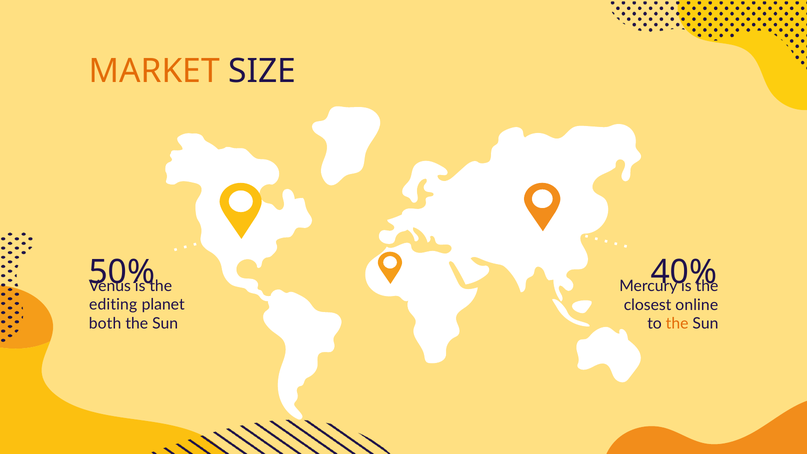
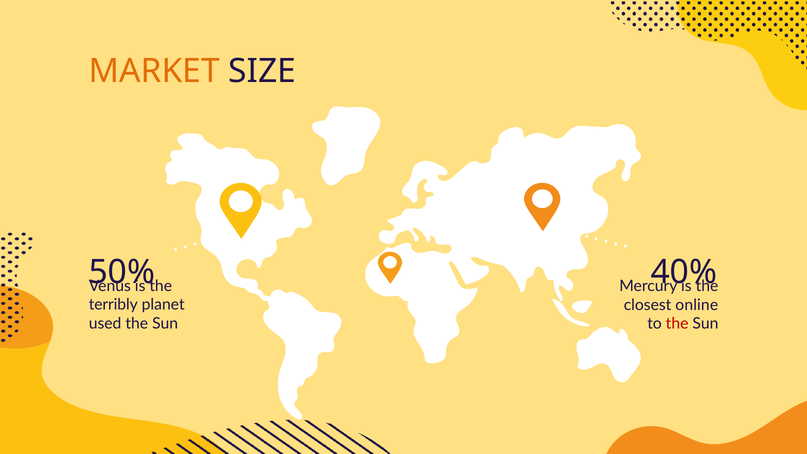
editing: editing -> terribly (113, 305)
both: both -> used (105, 324)
the colour: orange -> red (677, 324)
